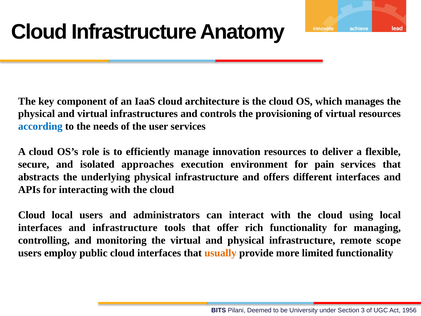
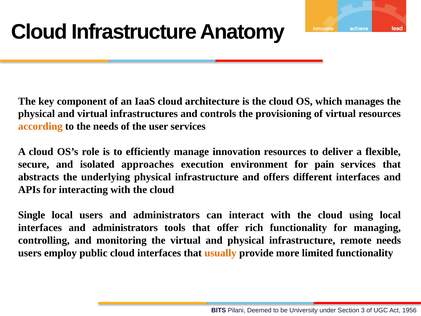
according colour: blue -> orange (40, 126)
Cloud: Cloud -> Single (32, 215)
interfaces and infrastructure: infrastructure -> administrators (125, 227)
remote scope: scope -> needs (389, 240)
